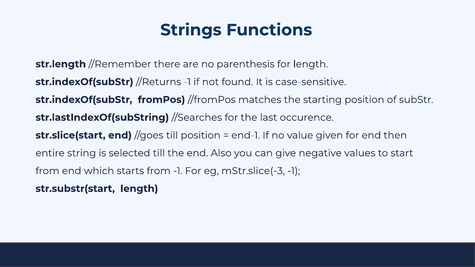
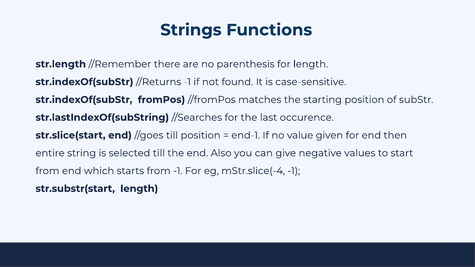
mStr.slice(-3: mStr.slice(-3 -> mStr.slice(-4 (253, 171)
